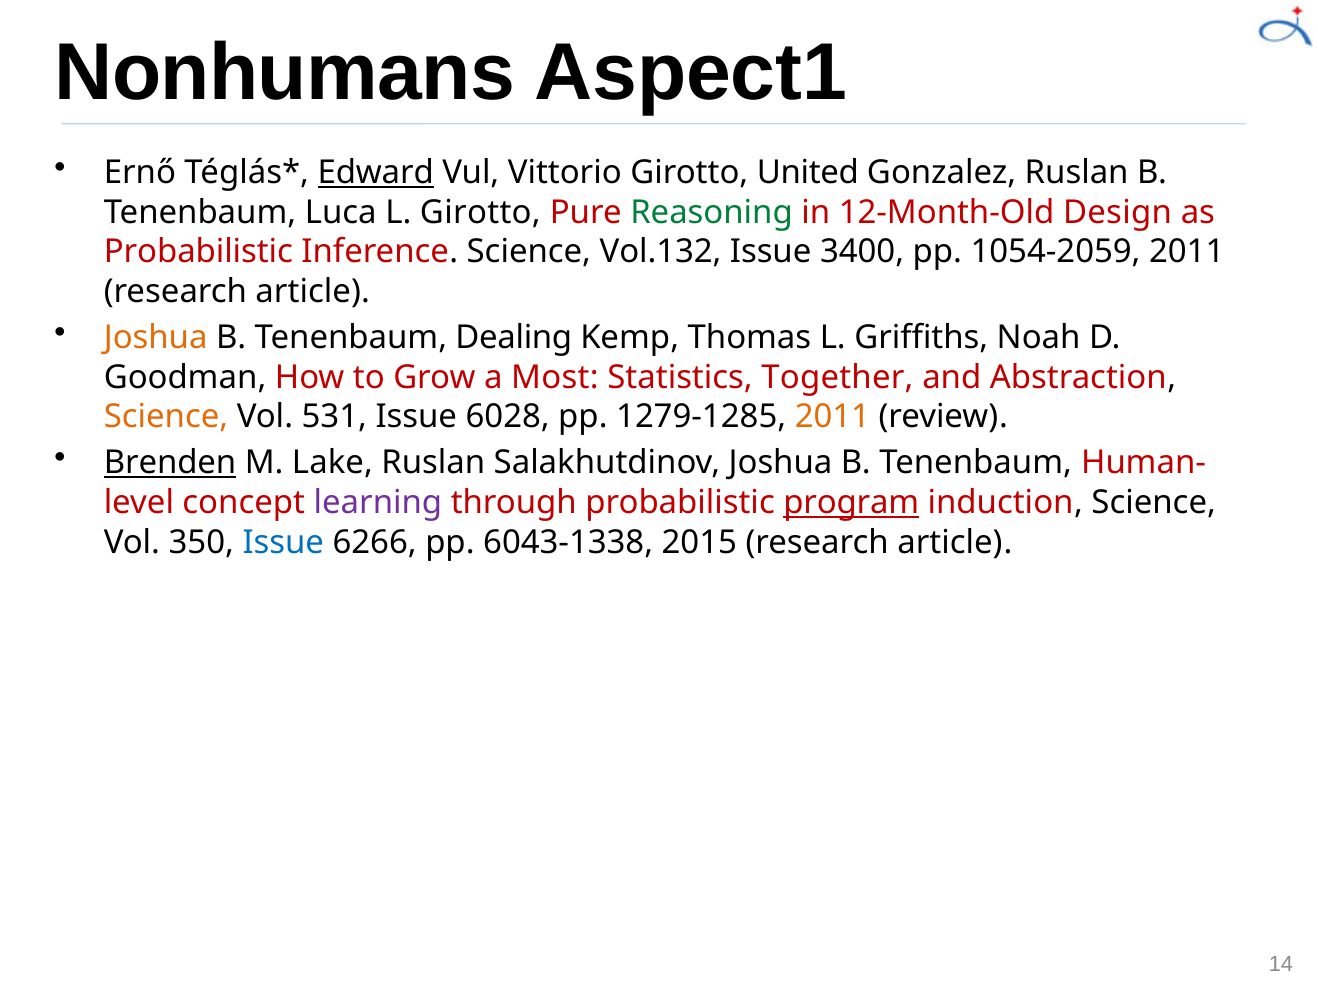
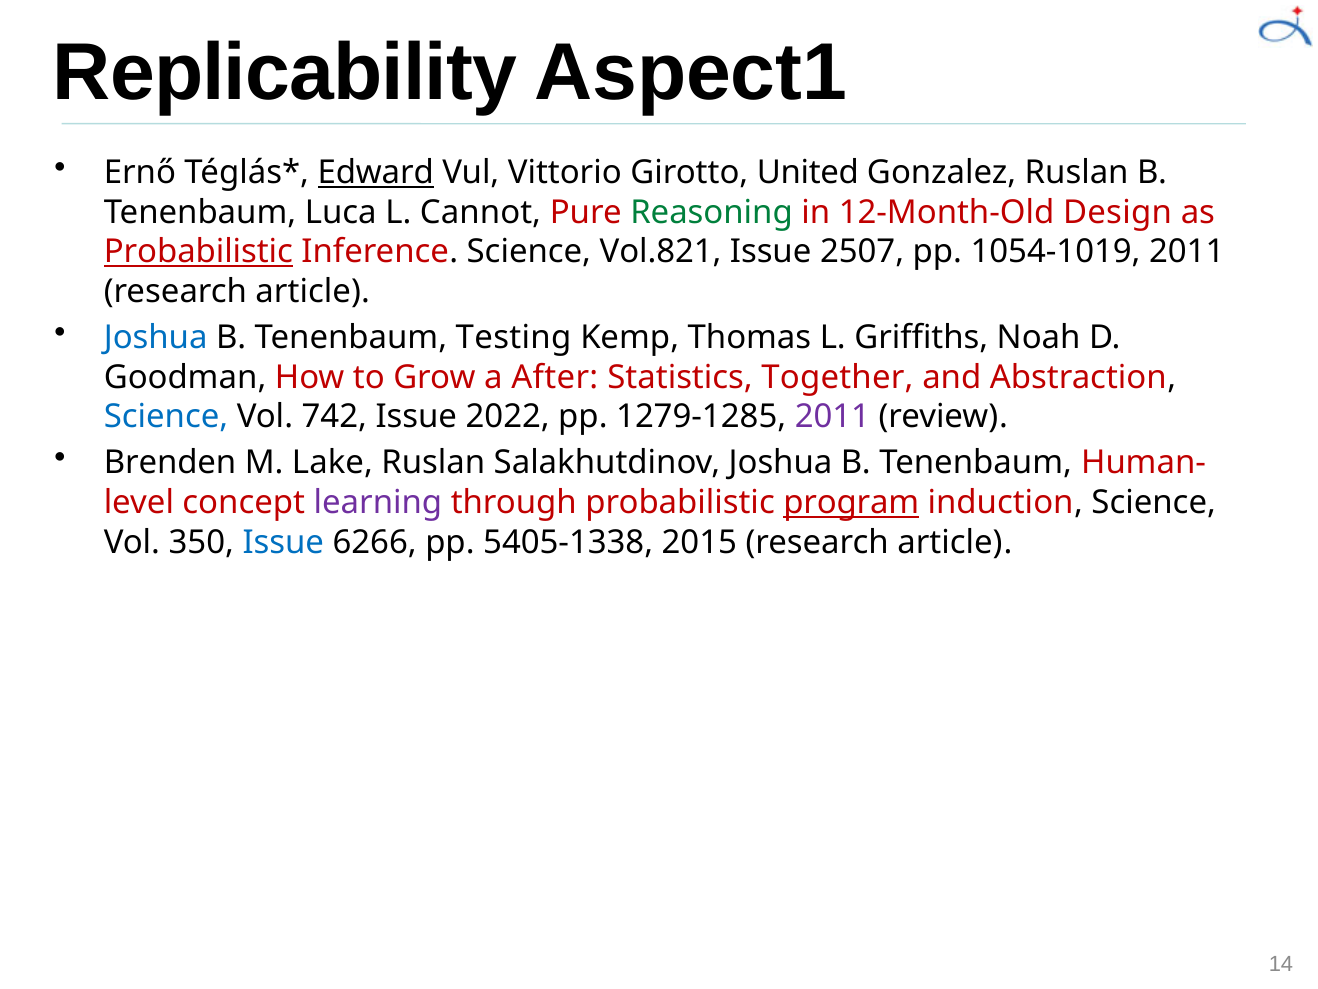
Nonhumans: Nonhumans -> Replicability (285, 73)
L Girotto: Girotto -> Cannot (481, 212)
Probabilistic underline: none -> present (198, 252)
Vol.132: Vol.132 -> Vol.821 (661, 252)
3400: 3400 -> 2507 (862, 252)
1054-2059: 1054-2059 -> 1054-1019 (1056, 252)
Joshua colour: orange -> blue (156, 338)
Dealing: Dealing -> Testing (514, 338)
Most: Most -> After (555, 377)
Science colour: orange -> blue (166, 417)
531: 531 -> 742 (334, 417)
6028: 6028 -> 2022 (508, 417)
2011 colour: orange -> purple (832, 417)
Brenden underline: present -> none (170, 463)
6043-1338: 6043-1338 -> 5405-1338 (568, 542)
